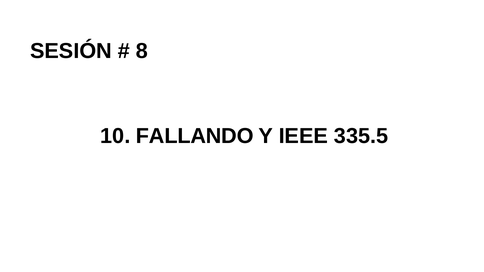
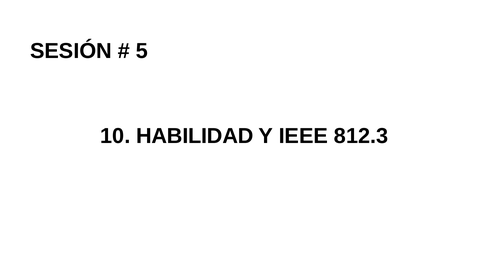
8: 8 -> 5 (142, 51)
FALLANDO: FALLANDO -> HABILIDAD (195, 136)
335.5: 335.5 -> 812.3 (361, 136)
